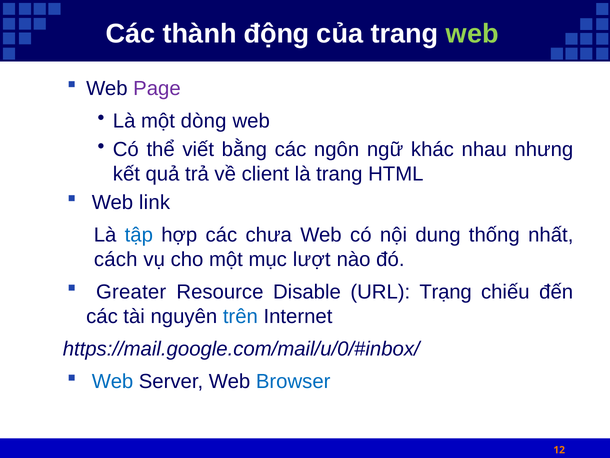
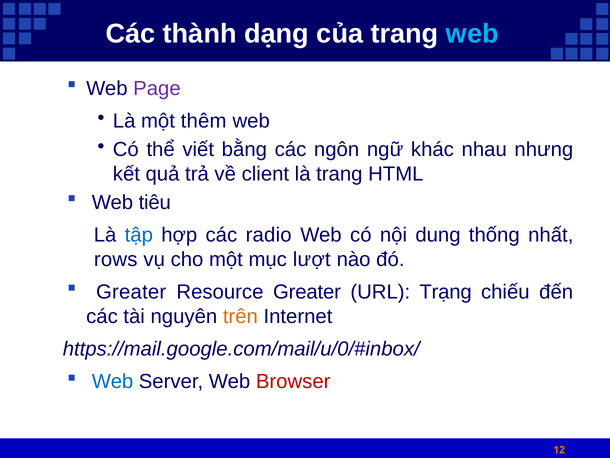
động: động -> dạng (277, 34)
web colour: light green -> light blue (472, 34)
dòng: dòng -> thêm (204, 121)
link: link -> tiêu (155, 202)
chưa: chưa -> radio (269, 235)
cách: cách -> rows (116, 259)
Resource Disable: Disable -> Greater (307, 292)
trên colour: blue -> orange (240, 316)
Browser colour: blue -> red (293, 381)
